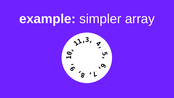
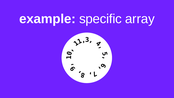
simpler: simpler -> specific (100, 19)
